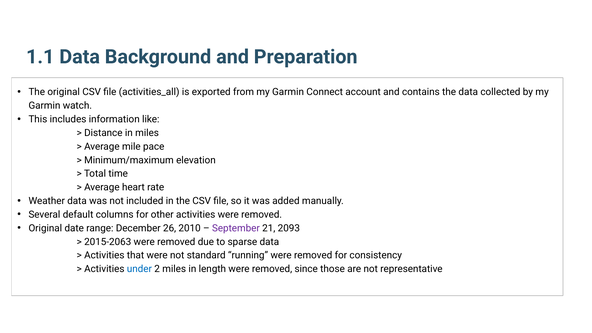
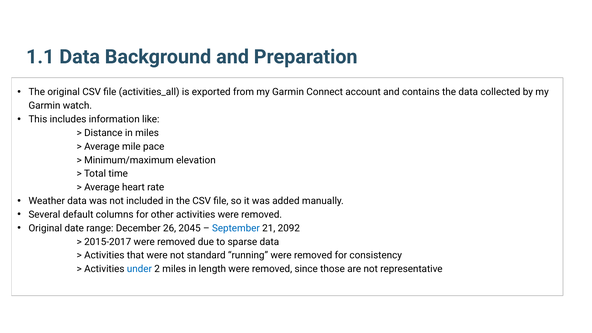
2010: 2010 -> 2045 (190, 228)
September colour: purple -> blue (236, 228)
2093: 2093 -> 2092 (289, 228)
2015-2063: 2015-2063 -> 2015-2017 (108, 242)
